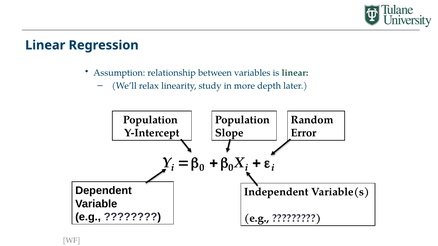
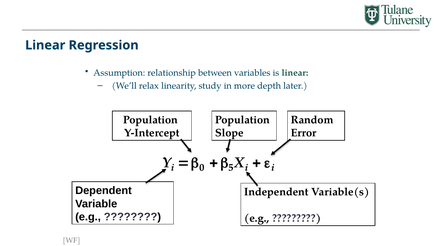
0 0: 0 -> 5 (231, 168)
